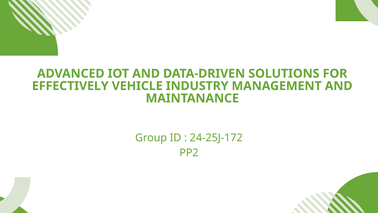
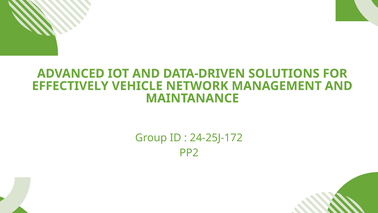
INDUSTRY: INDUSTRY -> NETWORK (197, 86)
